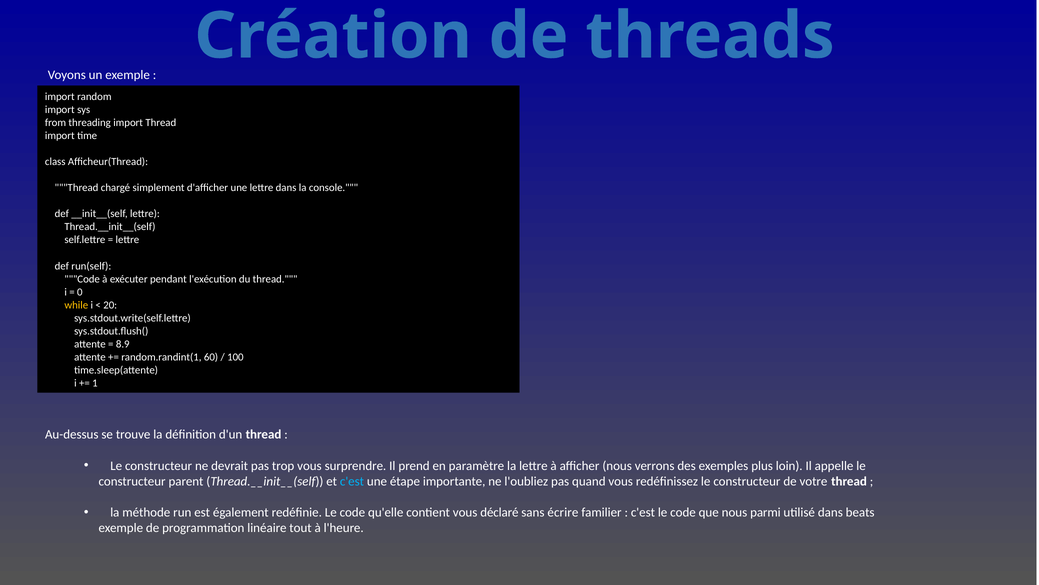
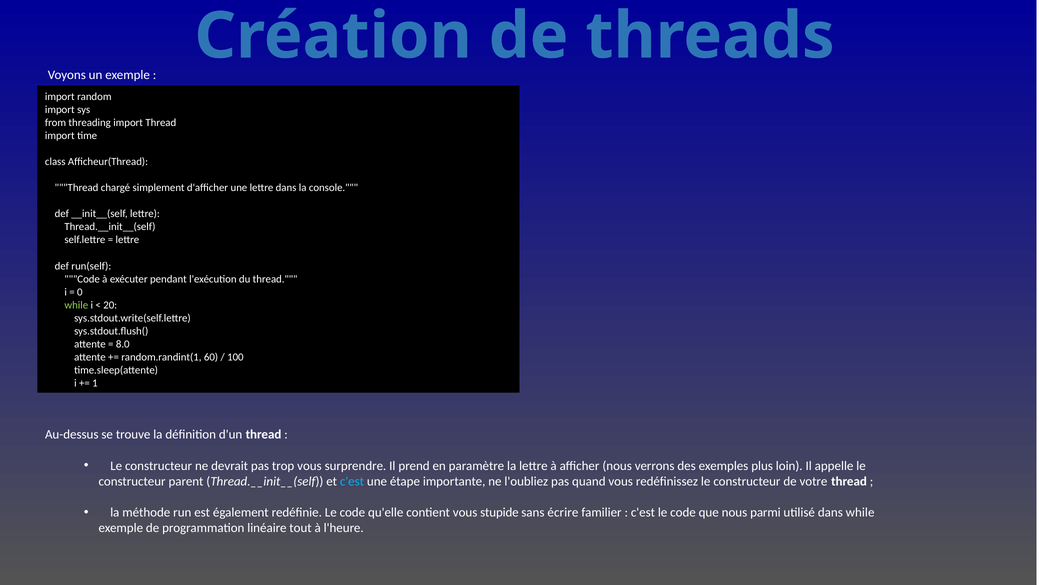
while colour: yellow -> light green (76, 305)
8.9: 8.9 -> 8.0 (123, 344)
déclaré: déclaré -> stupide (499, 512)
dans beats: beats -> while (860, 512)
